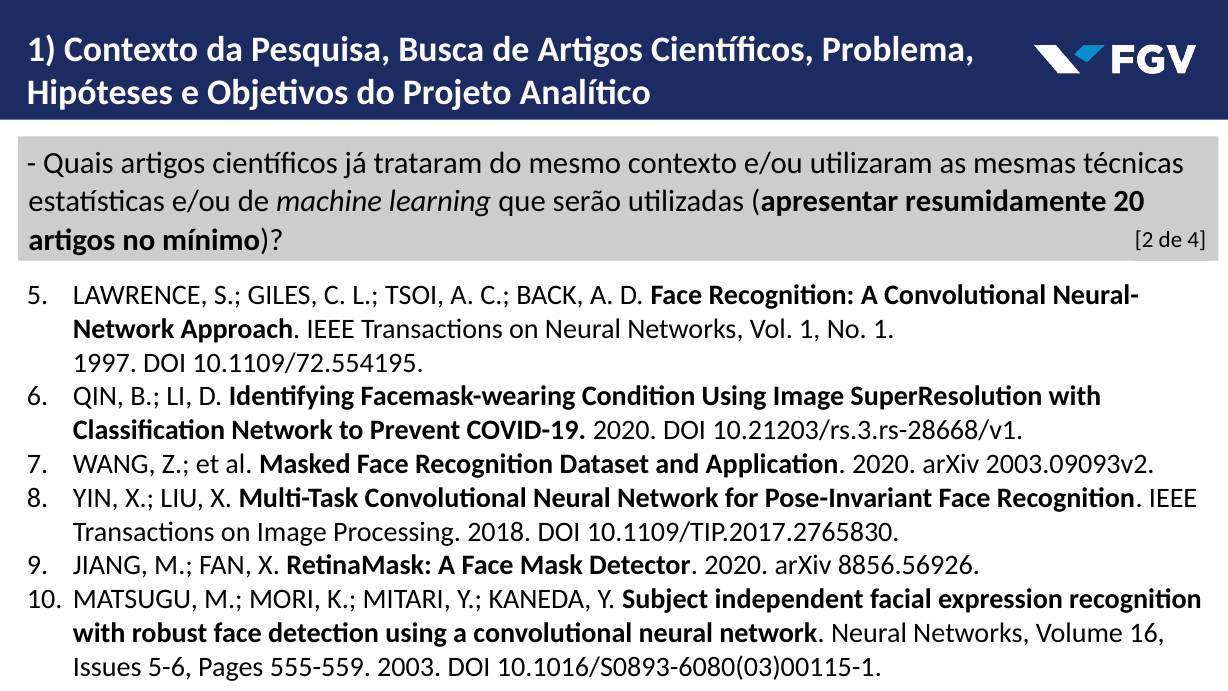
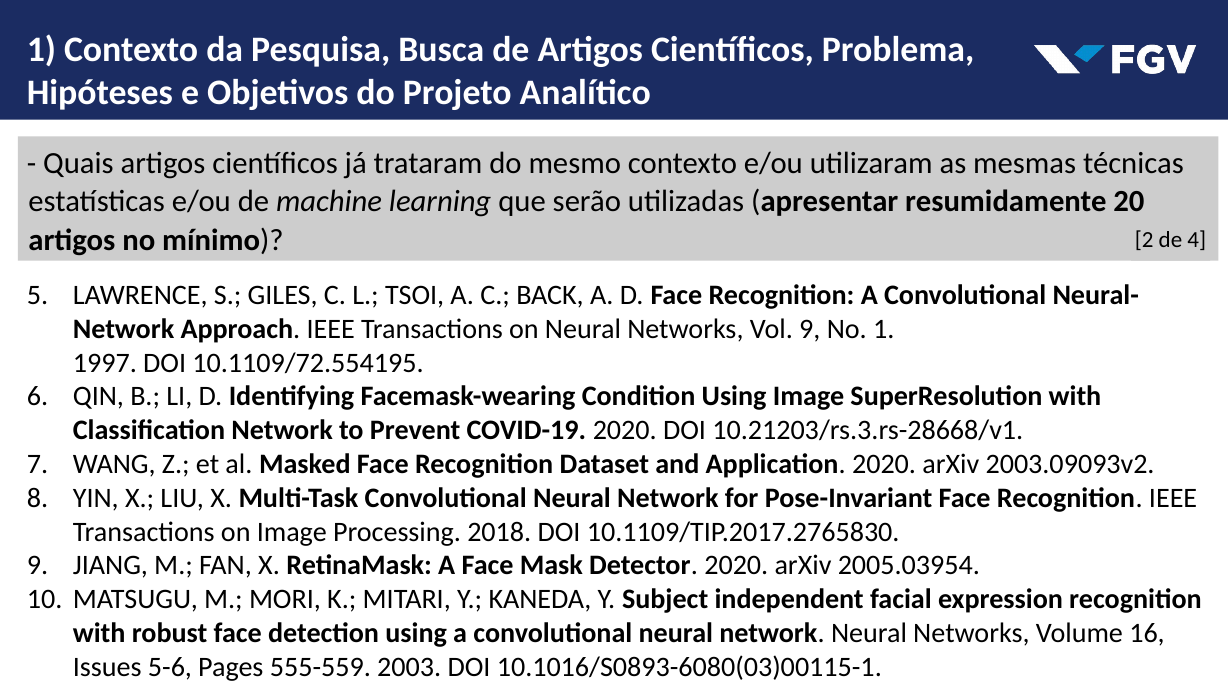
Vol 1: 1 -> 9 (810, 329)
8856.56926: 8856.56926 -> 2005.03954 (909, 565)
